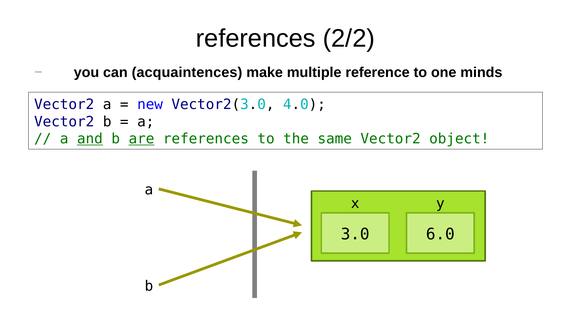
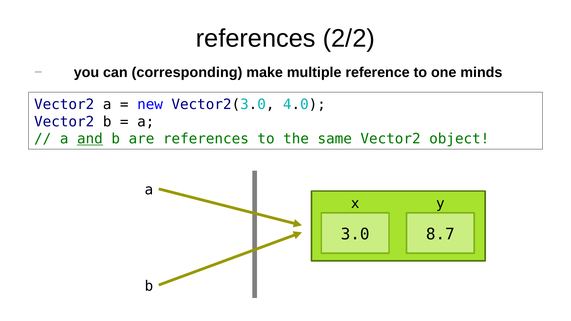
acquaintences: acquaintences -> corresponding (187, 73)
are underline: present -> none (141, 139)
6.0: 6.0 -> 8.7 (440, 234)
